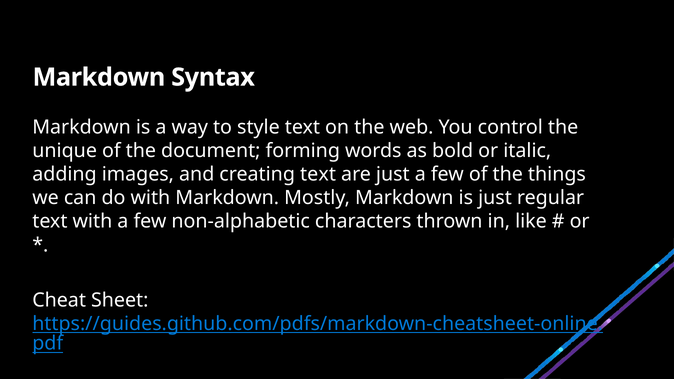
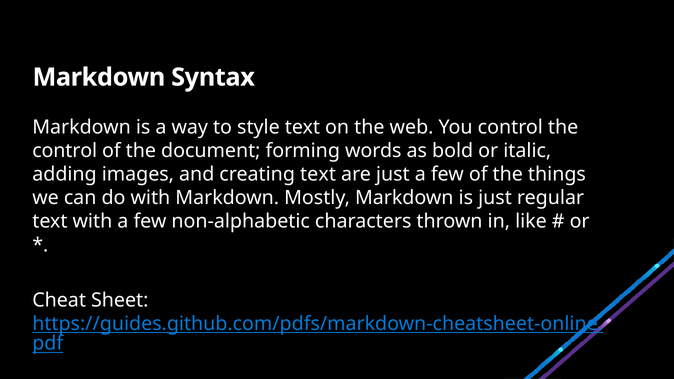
unique: unique -> control (65, 151)
